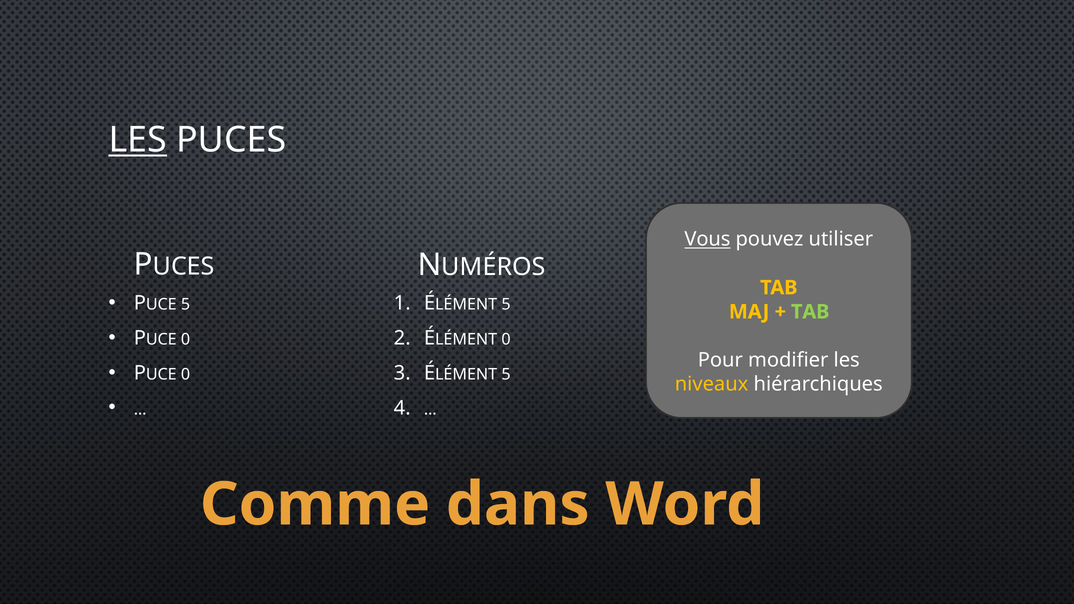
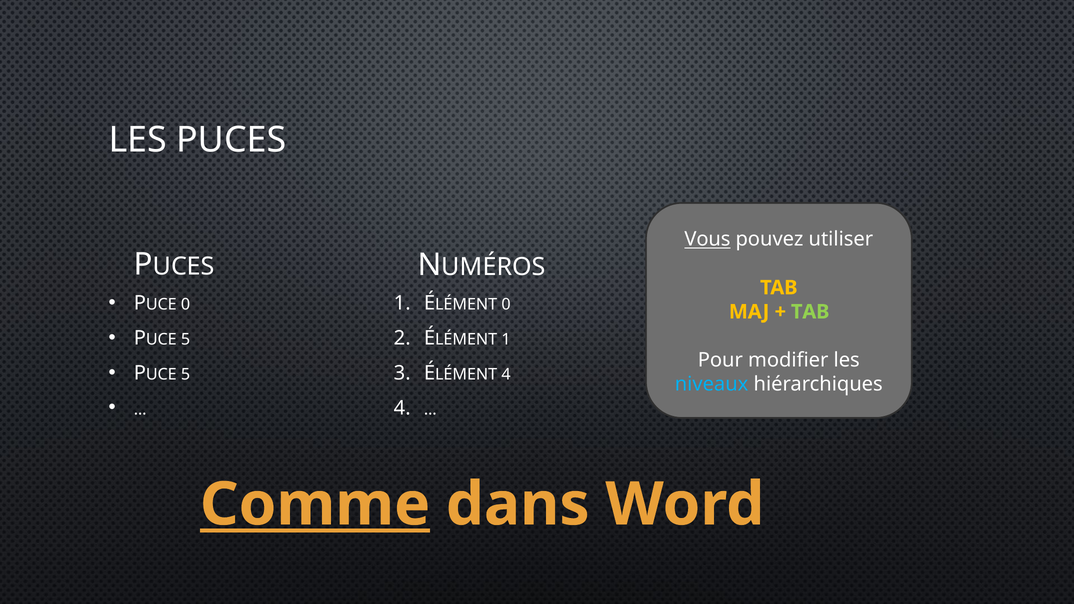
LES underline: present -> none (138, 140)
5: 5 -> 0 (186, 305)
5: 5 -> 0 (506, 305)
0: 0 -> 5 (186, 339)
0: 0 -> 1 (506, 339)
0: 0 -> 5 (186, 374)
5: 5 -> 4 (506, 374)
niveaux colour: yellow -> light blue (712, 384)
Comme underline: none -> present (315, 505)
